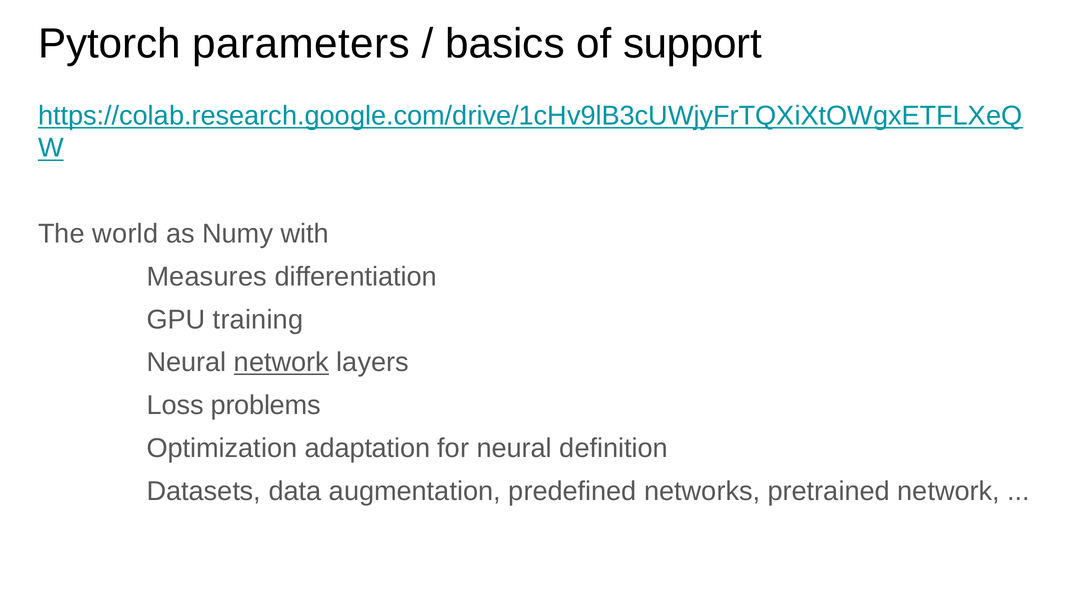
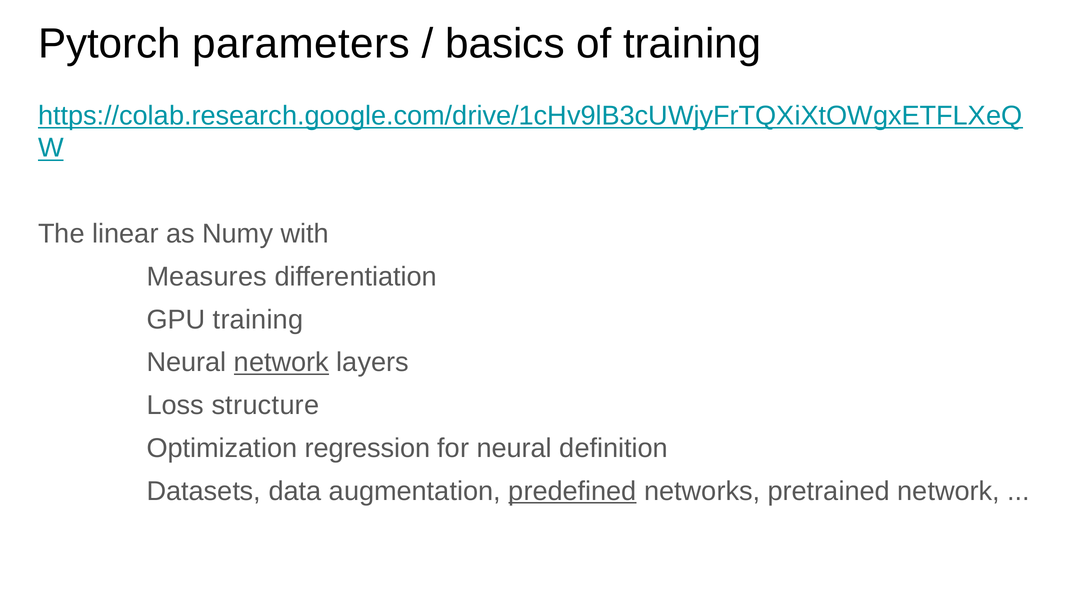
of support: support -> training (692, 44)
world: world -> linear (125, 234)
problems: problems -> structure (265, 405)
adaptation: adaptation -> regression (367, 448)
predefined underline: none -> present (573, 491)
